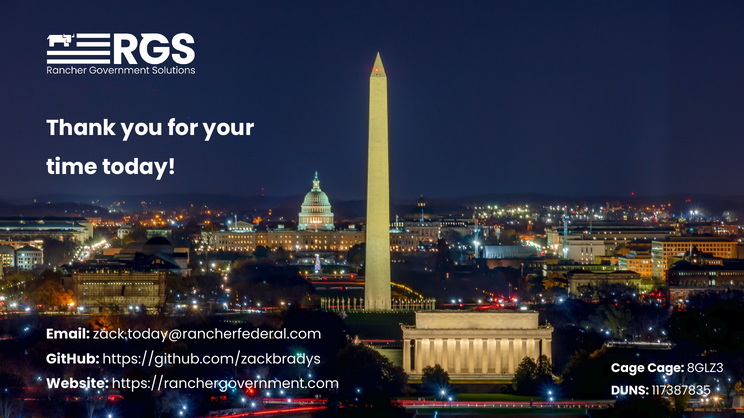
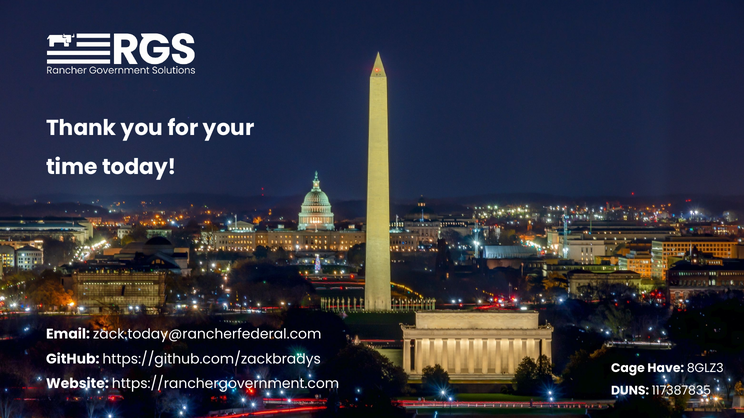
Cage Cage: Cage -> Have (666, 369)
